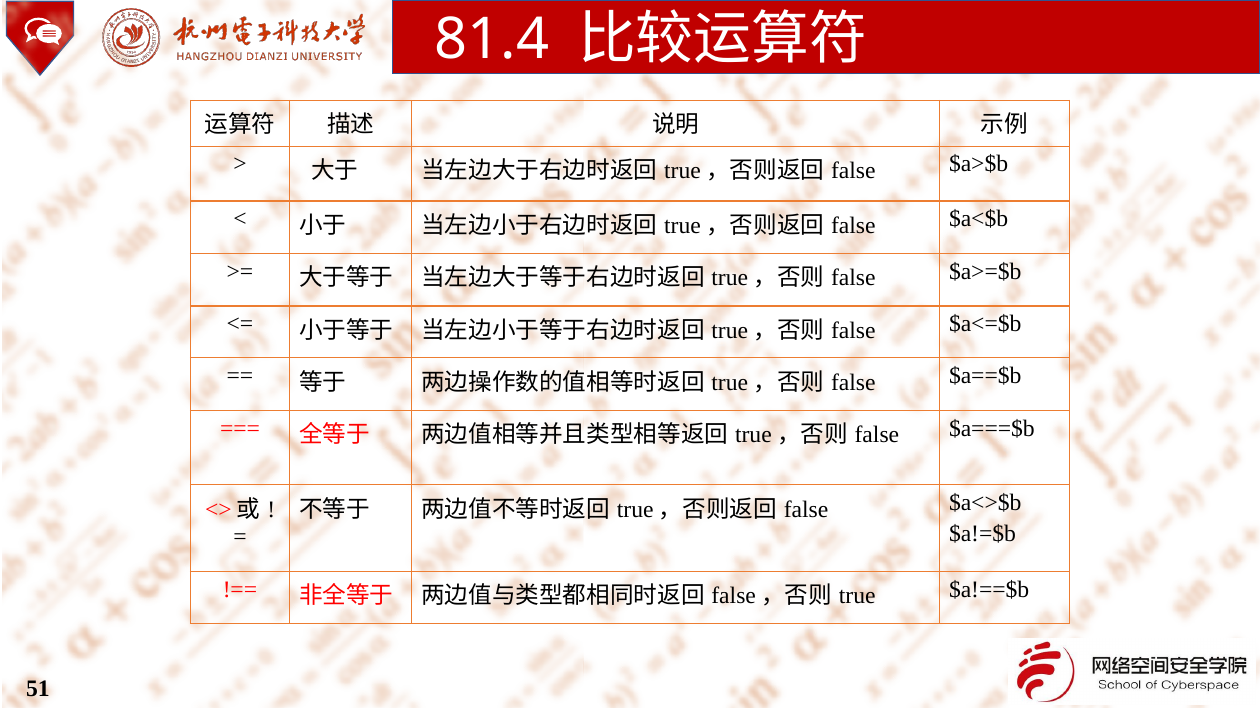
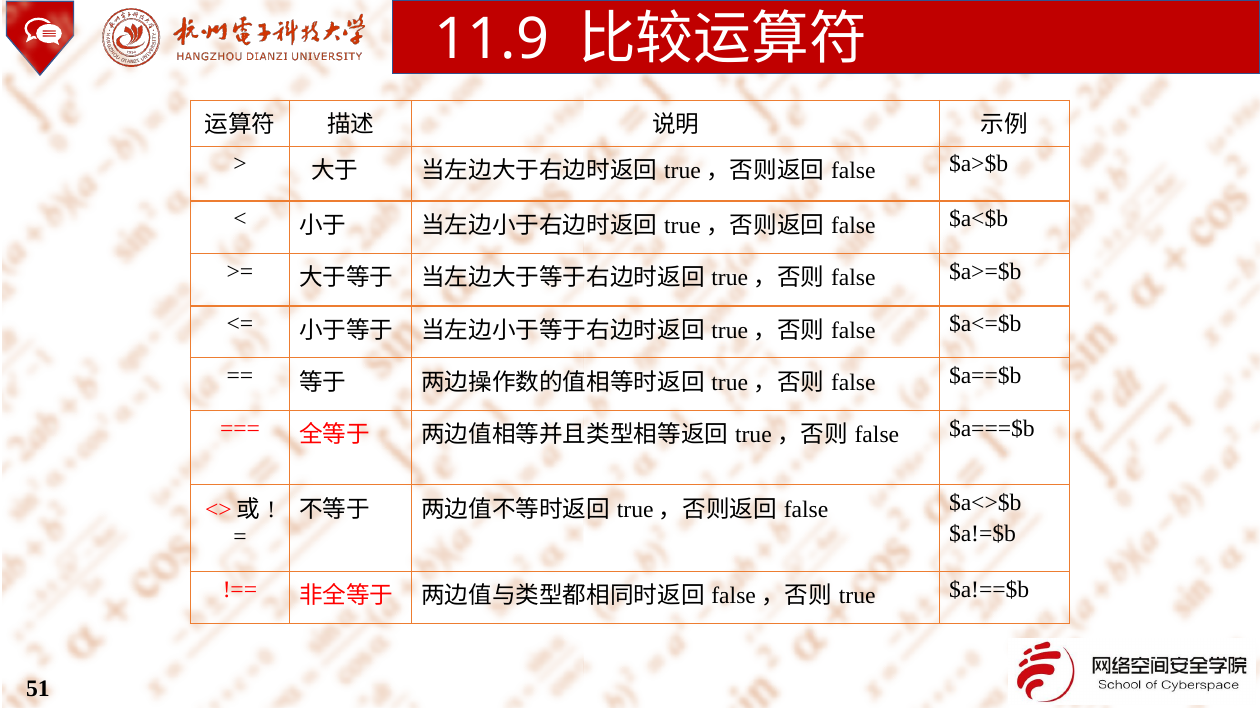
81.4: 81.4 -> 11.9 (492, 40)
